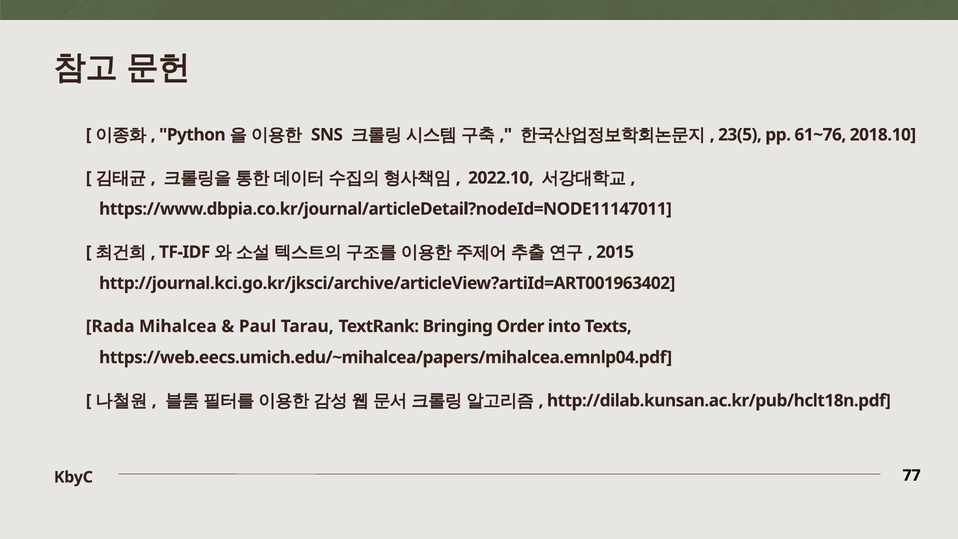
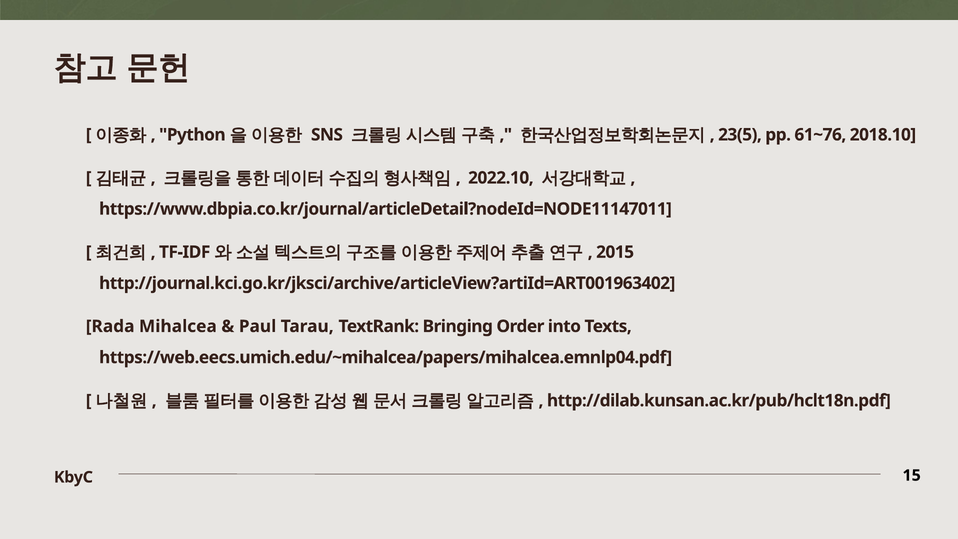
77: 77 -> 15 (912, 475)
